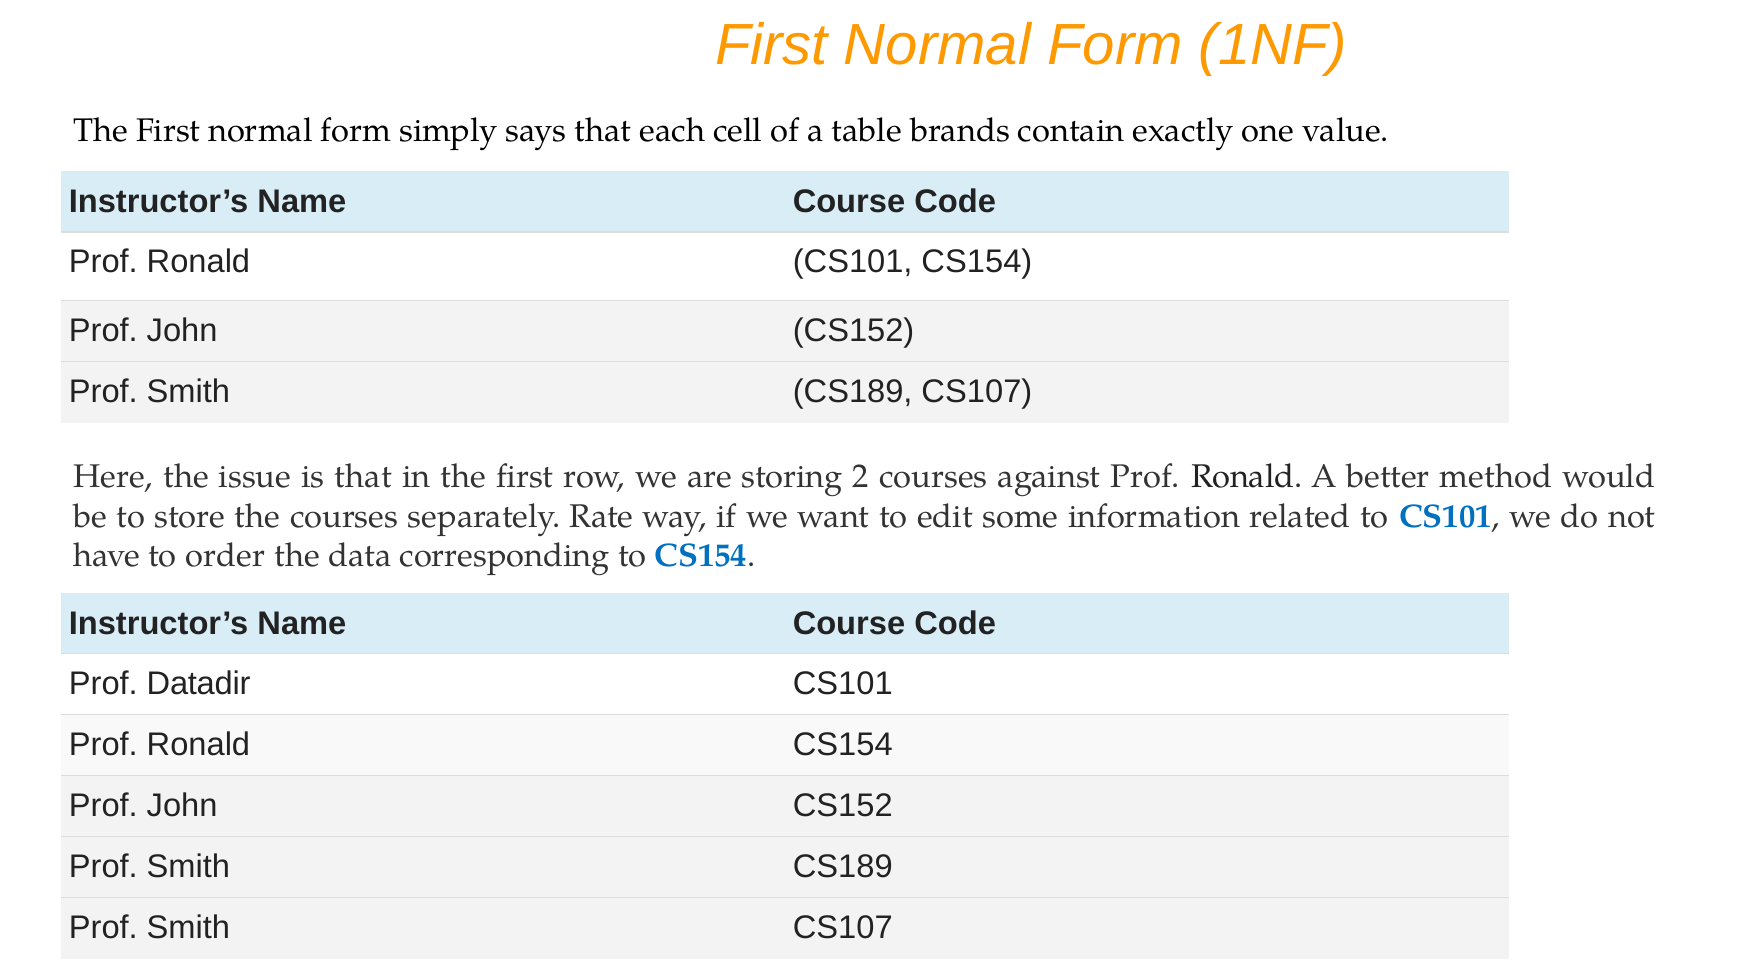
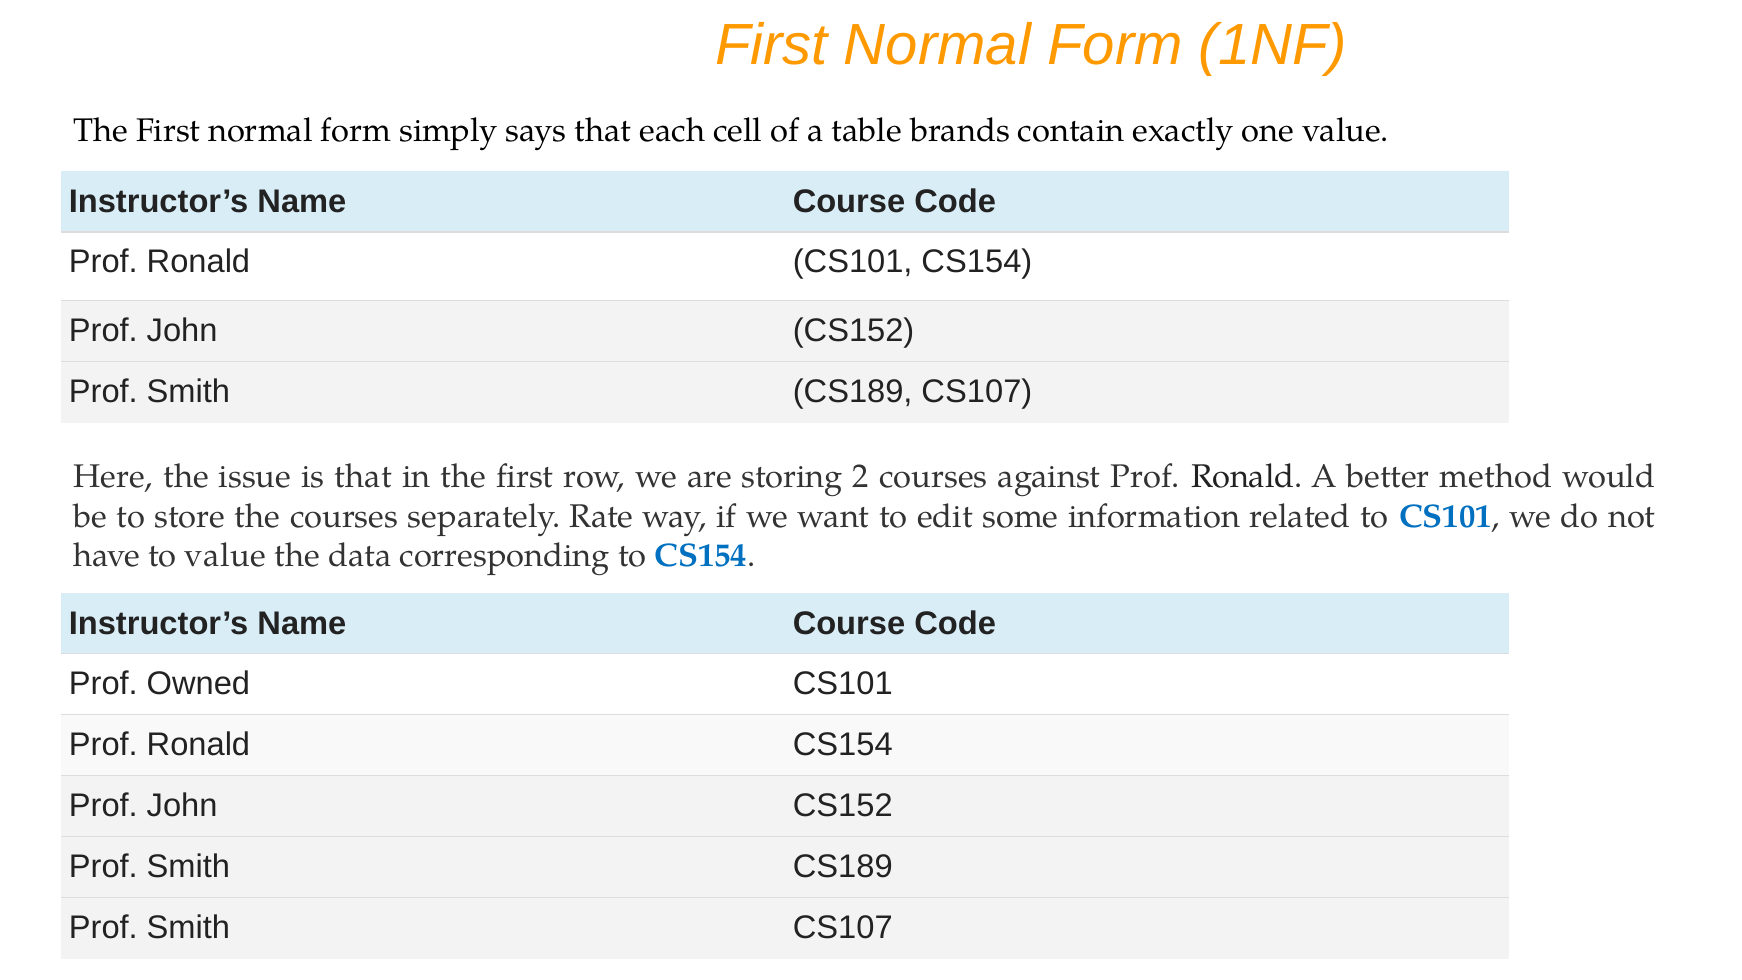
to order: order -> value (225, 555)
Datadir: Datadir -> Owned (198, 683)
